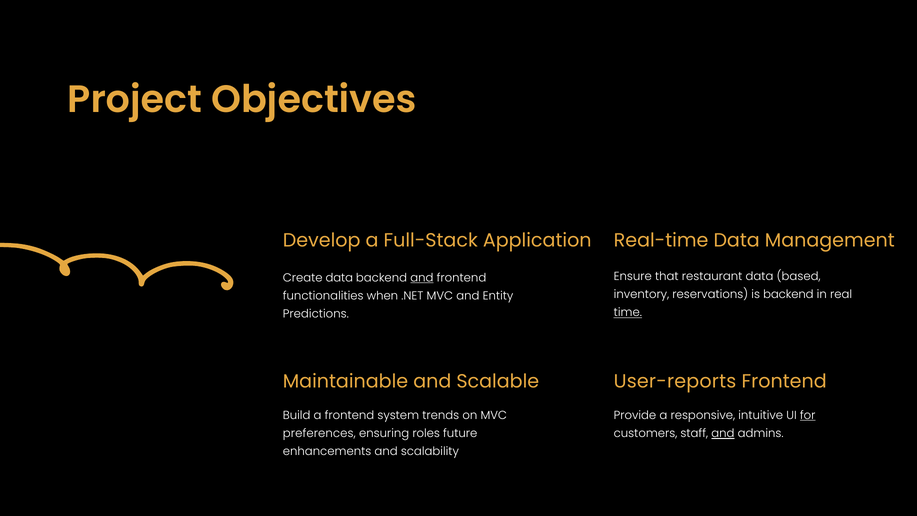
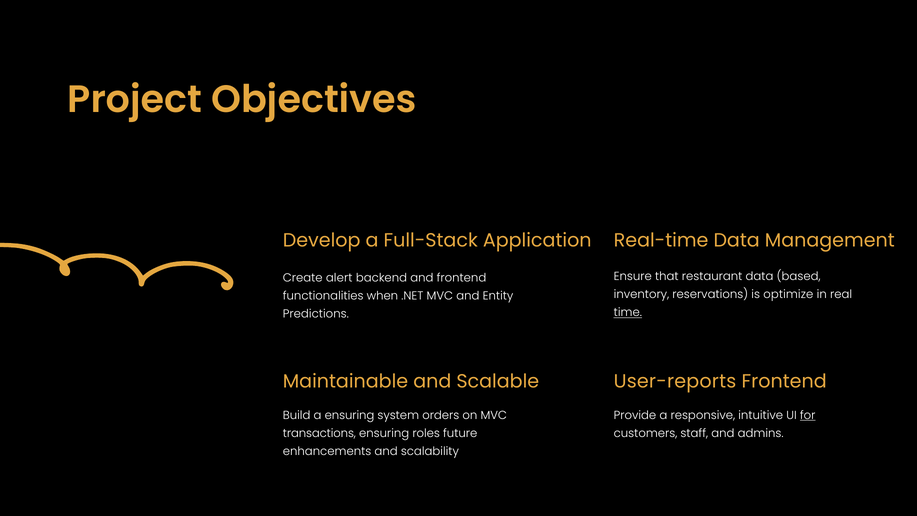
Create data: data -> alert (339, 278)
and underline: present -> none (422, 278)
is backend: backend -> optimize (788, 294)
a frontend: frontend -> ensuring (349, 415)
trends: trends -> orders (441, 415)
preferences: preferences -> transactions (319, 433)
and underline: present -> none (723, 433)
